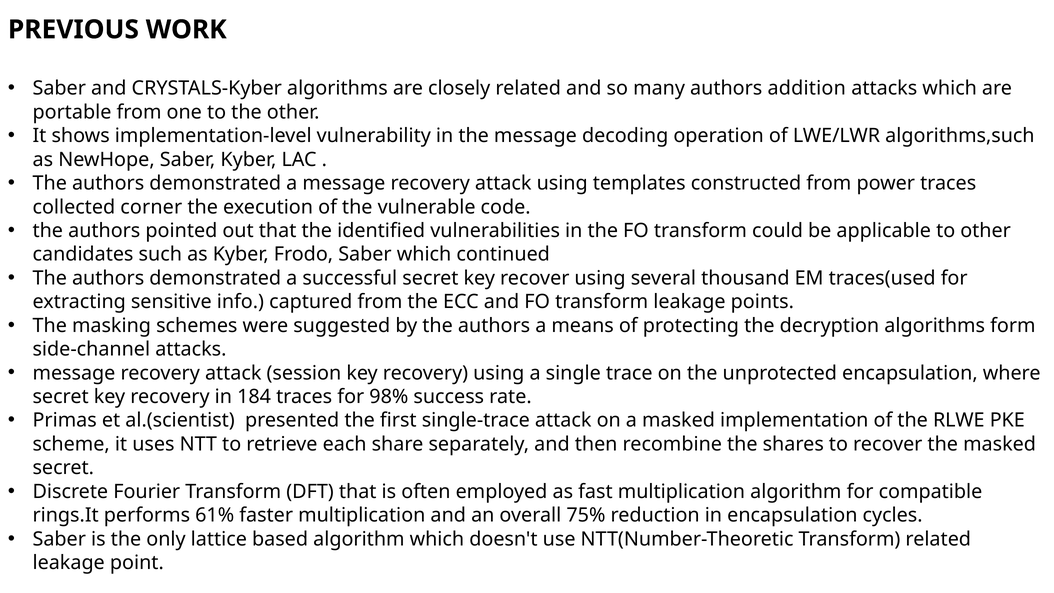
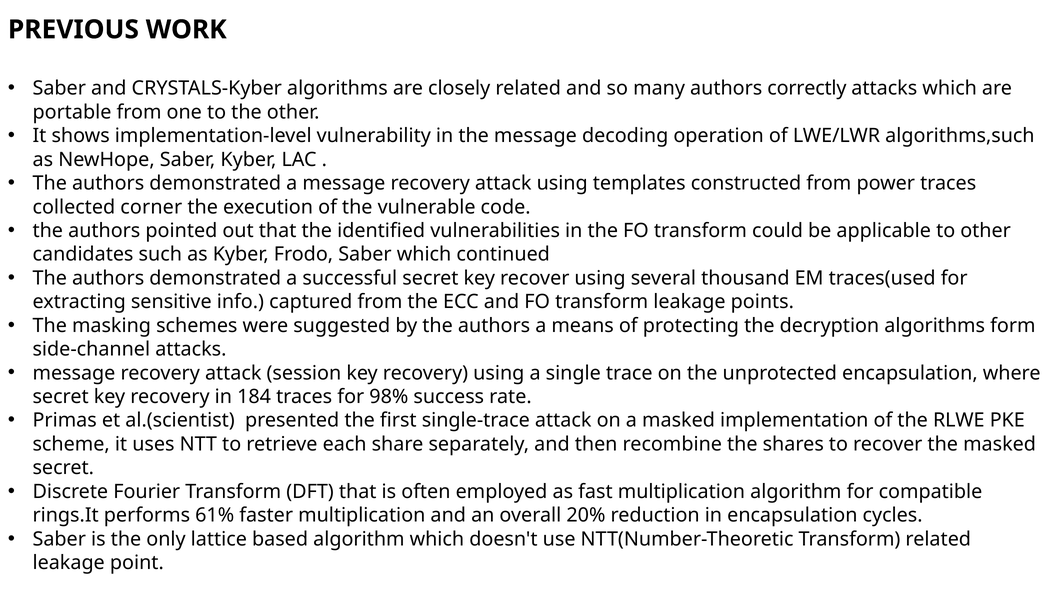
addition: addition -> correctly (807, 88)
75%: 75% -> 20% (586, 515)
